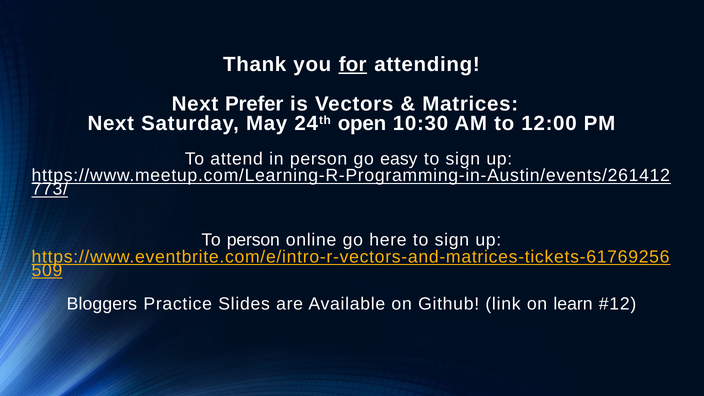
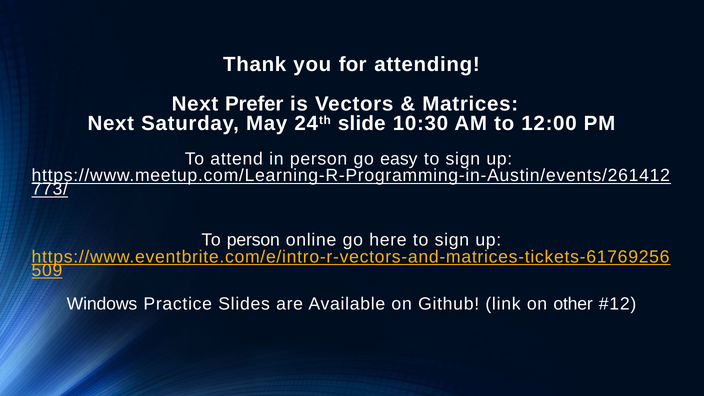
for underline: present -> none (353, 64)
open: open -> slide (362, 123)
Bloggers: Bloggers -> Windows (102, 304)
learn: learn -> other (573, 304)
